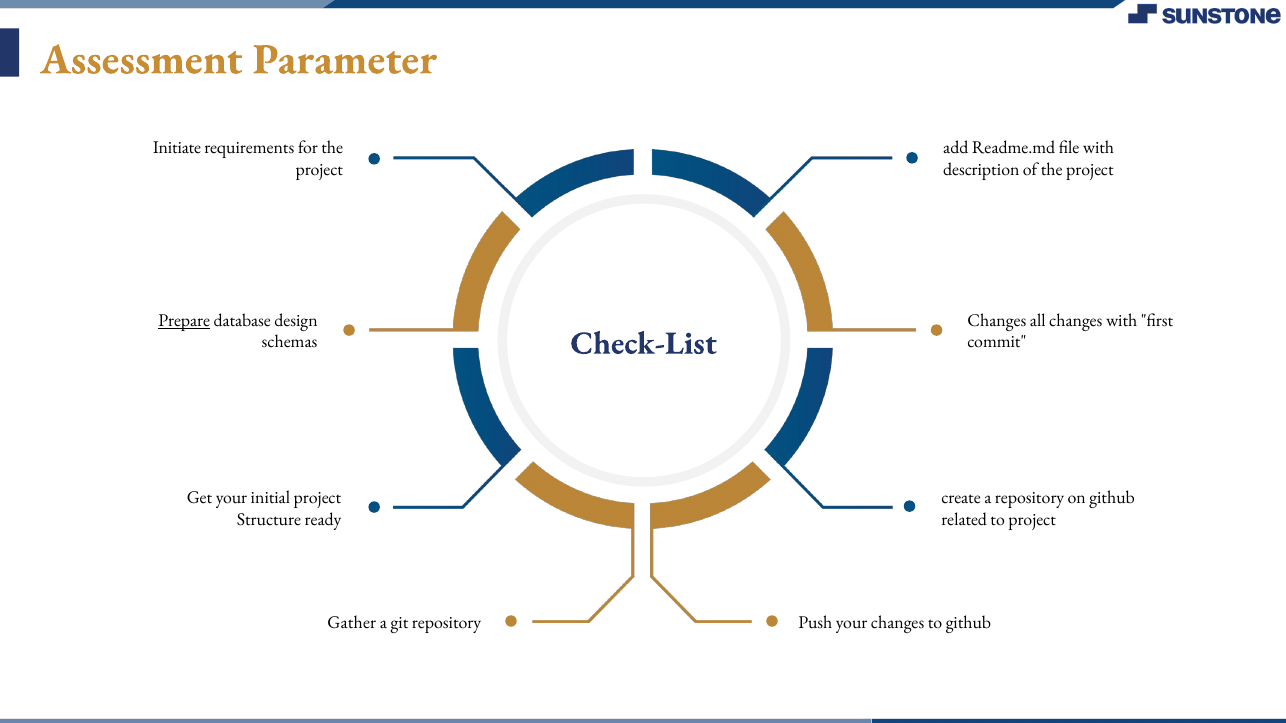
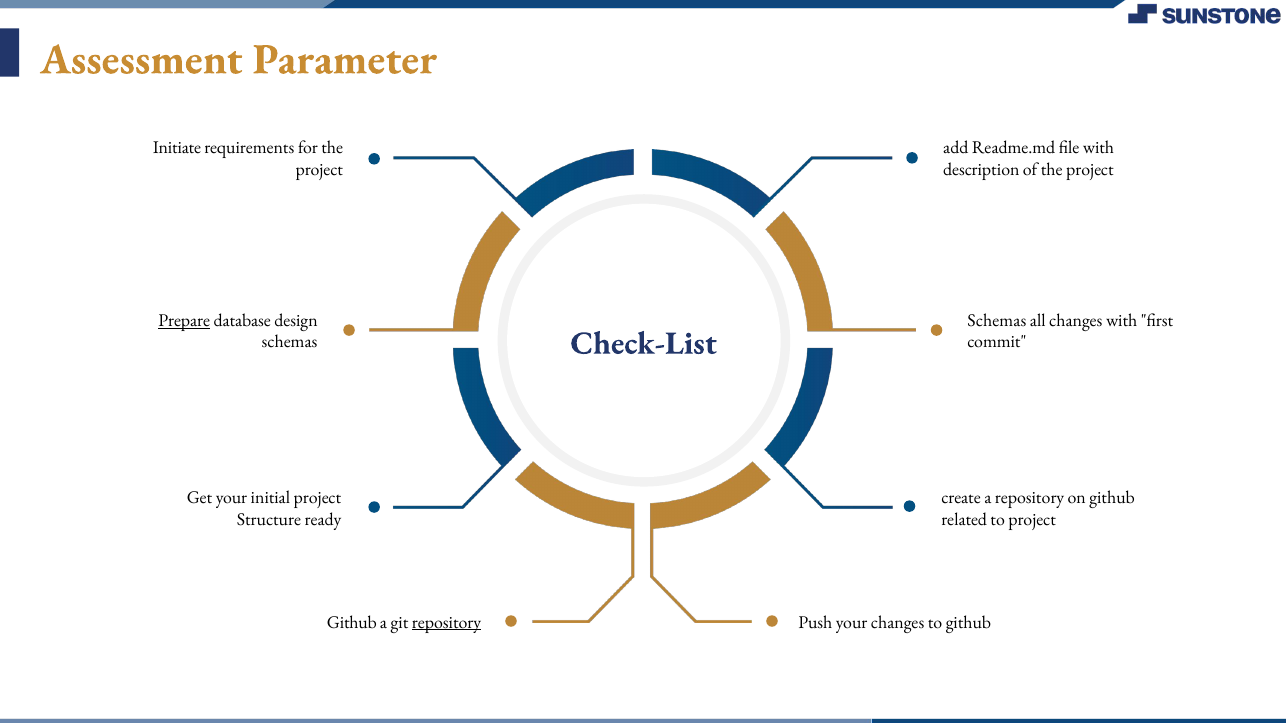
Changes: Changes -> Schemas (997, 321)
Gather: Gather -> Github (352, 623)
repository underline: none -> present (447, 623)
